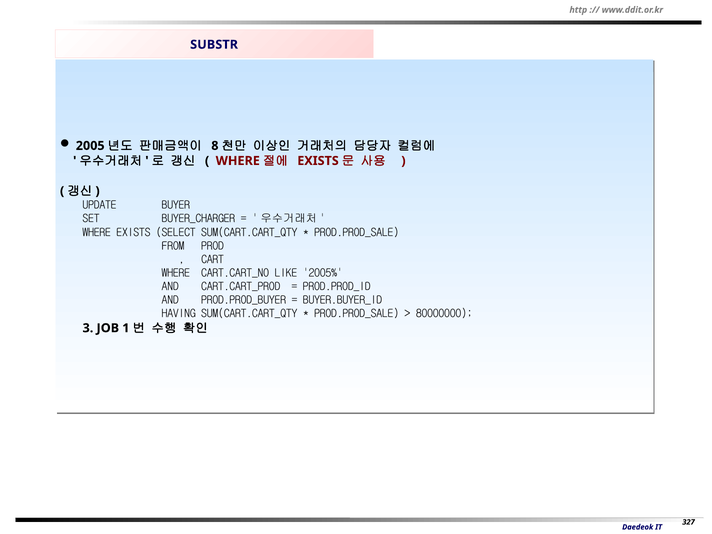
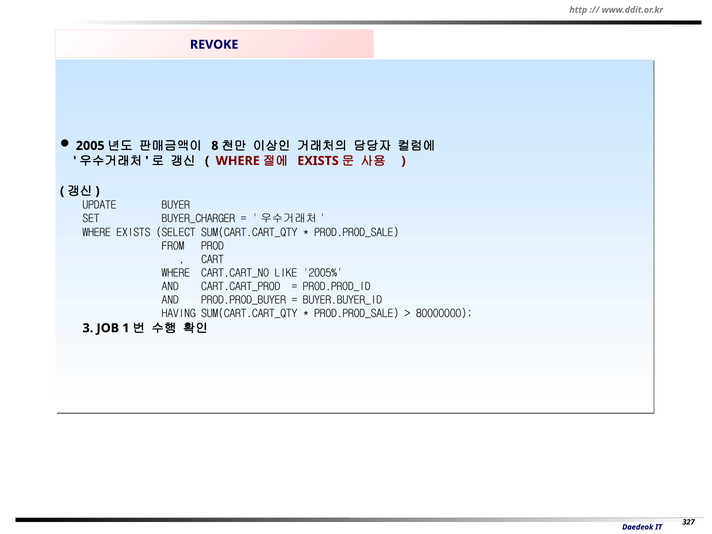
SUBSTR: SUBSTR -> REVOKE (214, 45)
